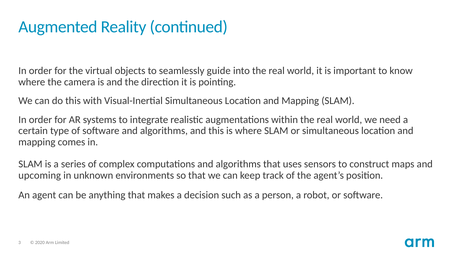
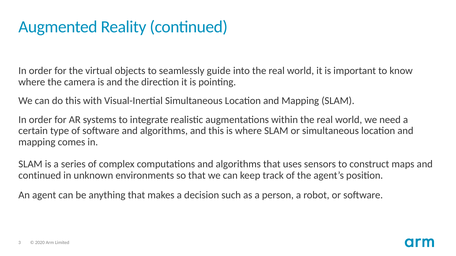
upcoming: upcoming -> continued (40, 176)
